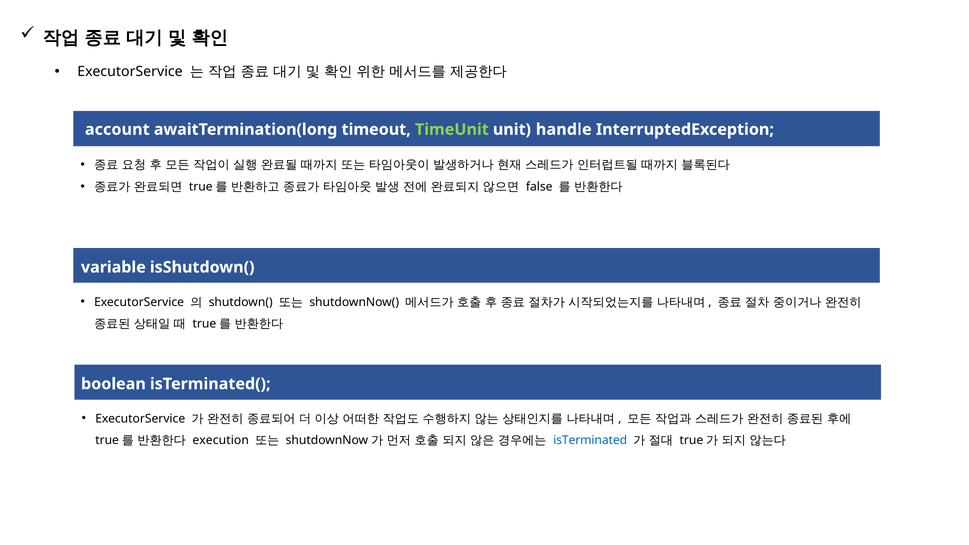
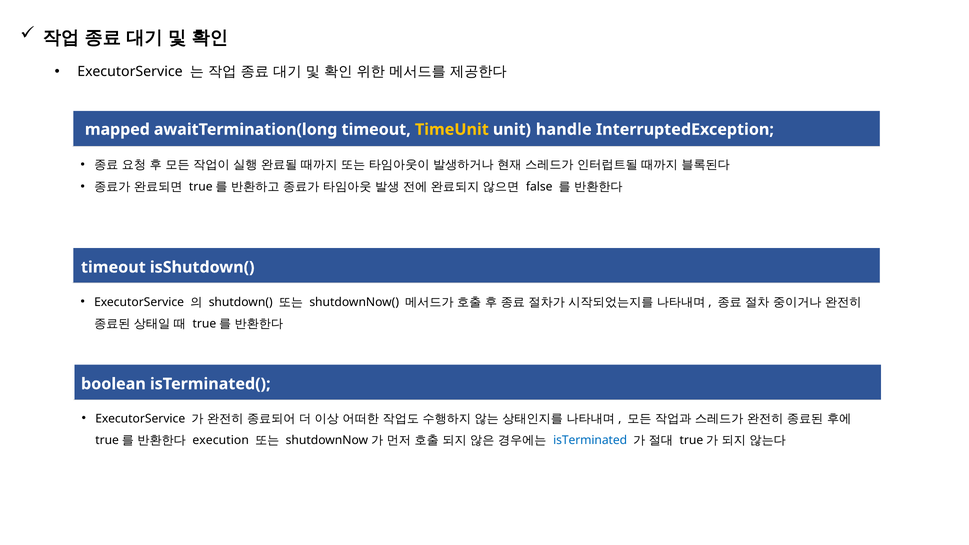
account: account -> mapped (117, 129)
TimeUnit colour: light green -> yellow (452, 129)
variable: variable -> timeout (113, 267)
